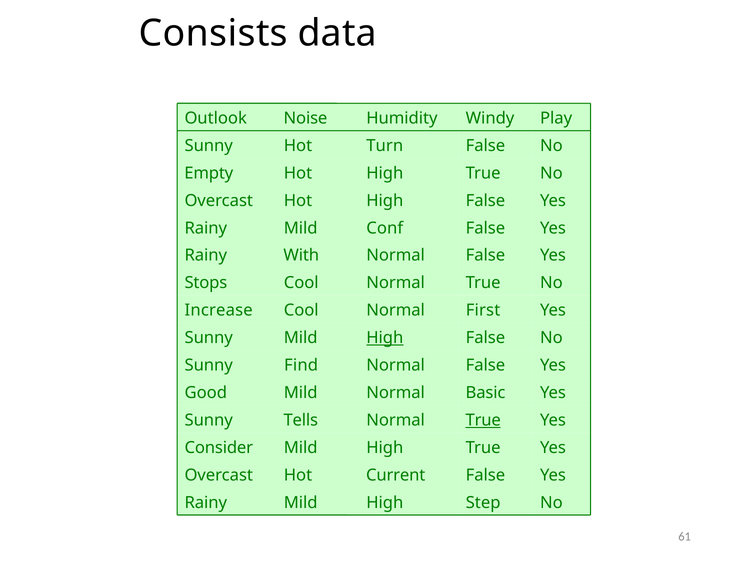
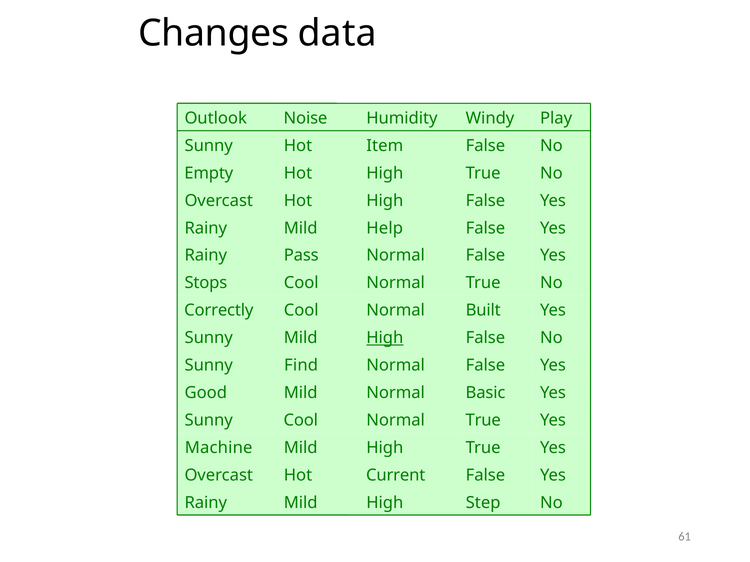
Consists: Consists -> Changes (214, 33)
Turn: Turn -> Item (385, 146)
Conf: Conf -> Help (385, 228)
With: With -> Pass (301, 256)
Increase: Increase -> Correctly (219, 311)
First: First -> Built (483, 311)
Tells: Tells -> Cool (301, 421)
True underline: present -> none (483, 421)
Consider: Consider -> Machine (219, 448)
